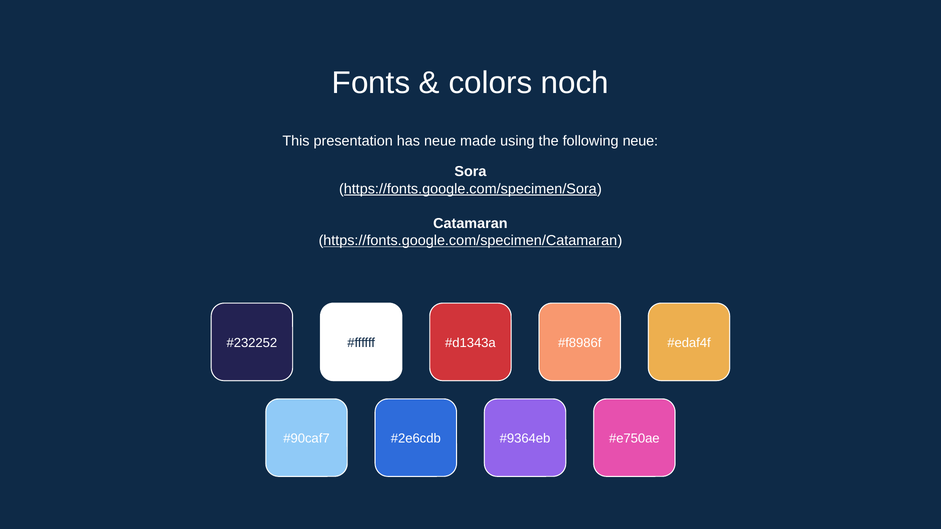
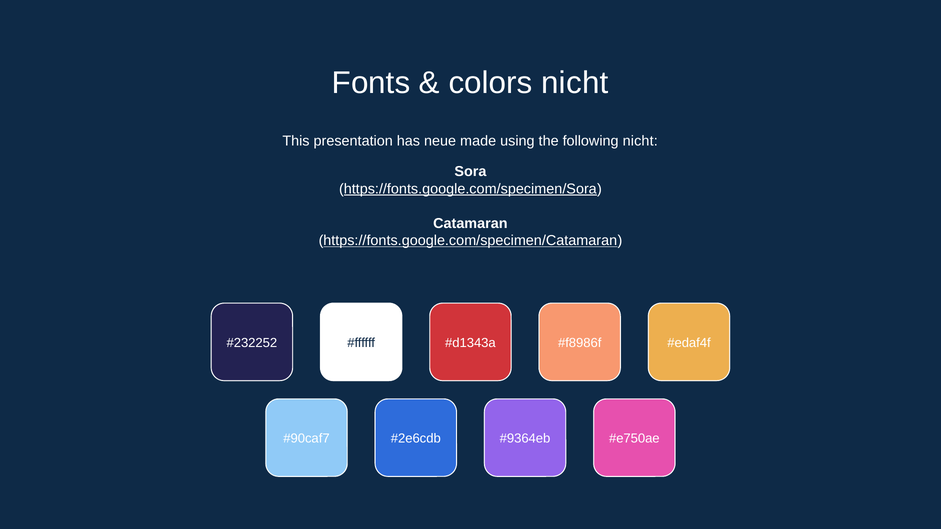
colors noch: noch -> nicht (575, 83)
following neue: neue -> nicht (640, 141)
